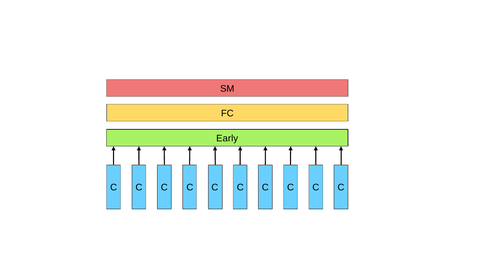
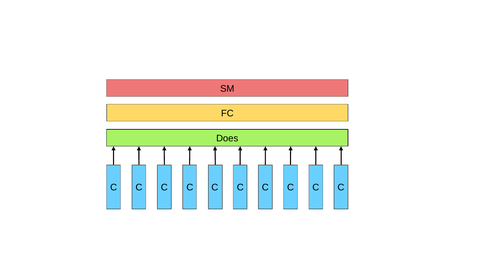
Early: Early -> Does (227, 139)
